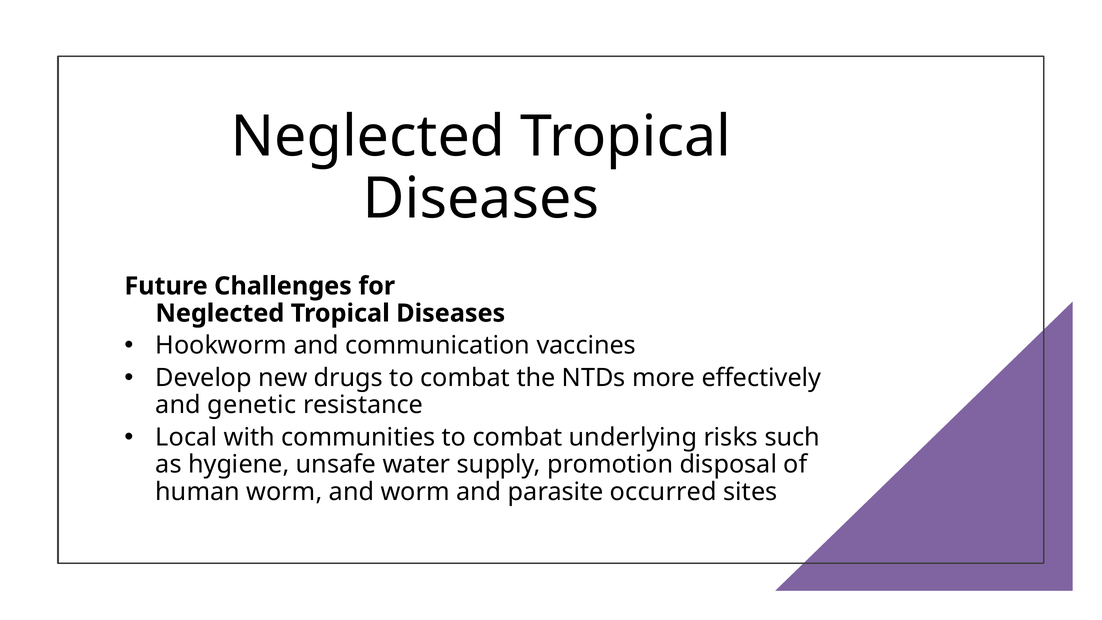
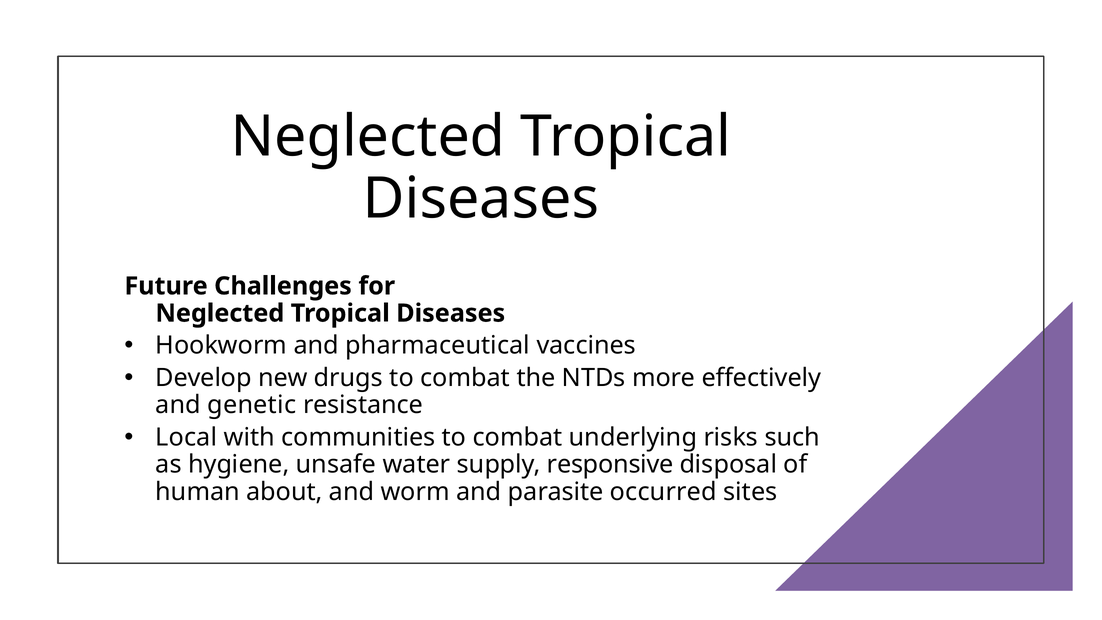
communication: communication -> pharmaceutical (438, 346)
promotion: promotion -> responsive (610, 465)
human worm: worm -> about (284, 492)
